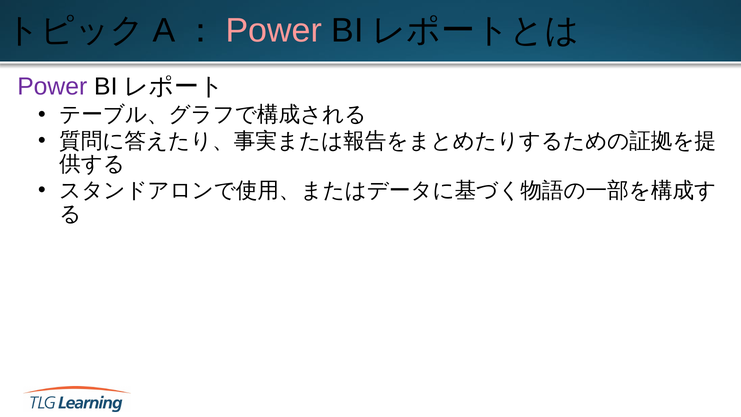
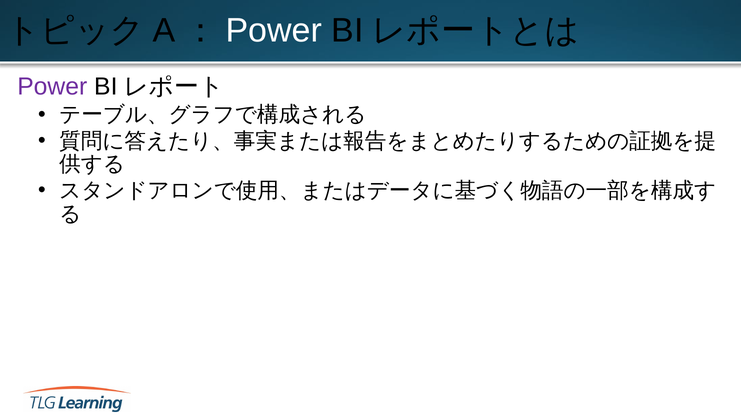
Power colour: pink -> white (274, 30)
